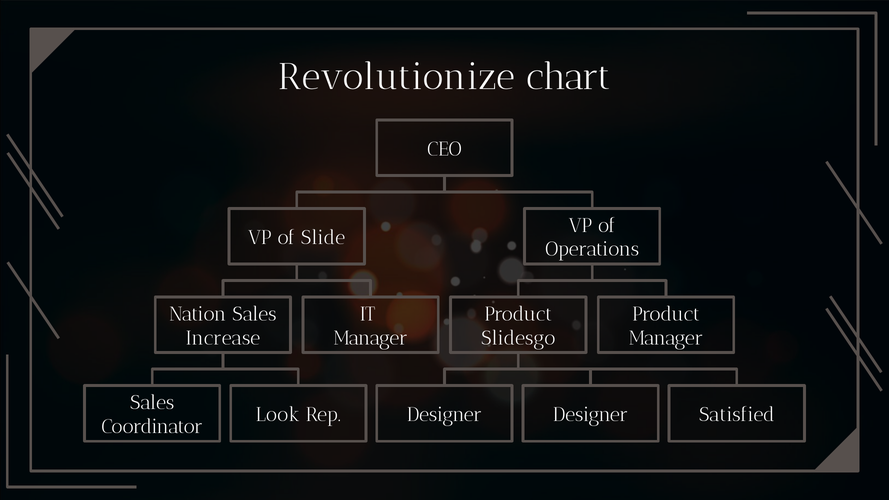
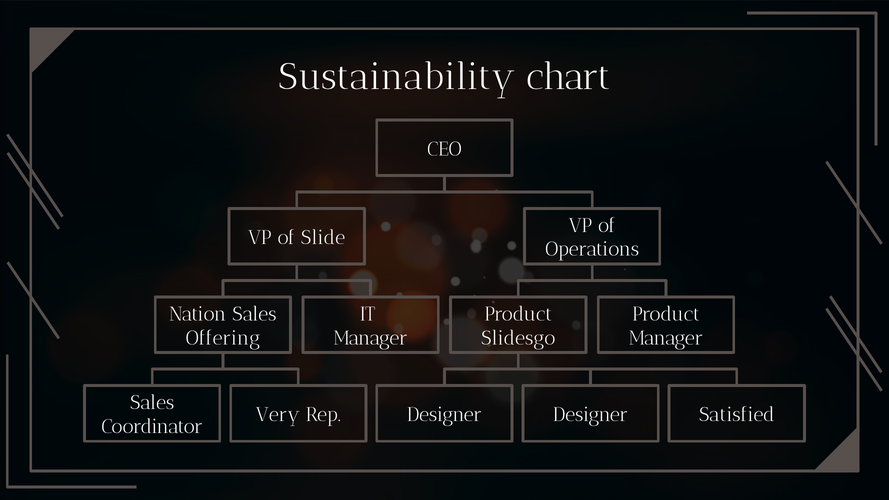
Revolutionize: Revolutionize -> Sustainability (397, 77)
Increase: Increase -> Offering (223, 338)
Look: Look -> Very (278, 415)
